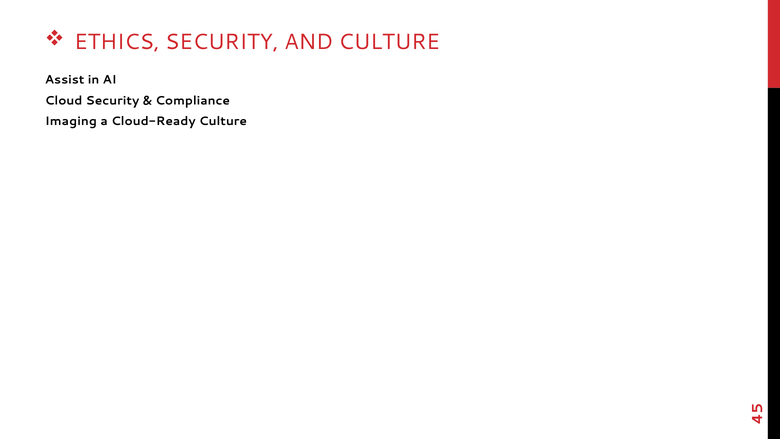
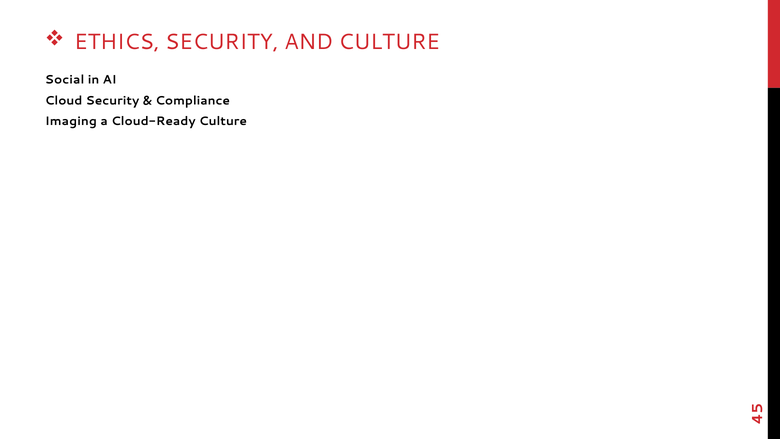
Assist: Assist -> Social (65, 80)
